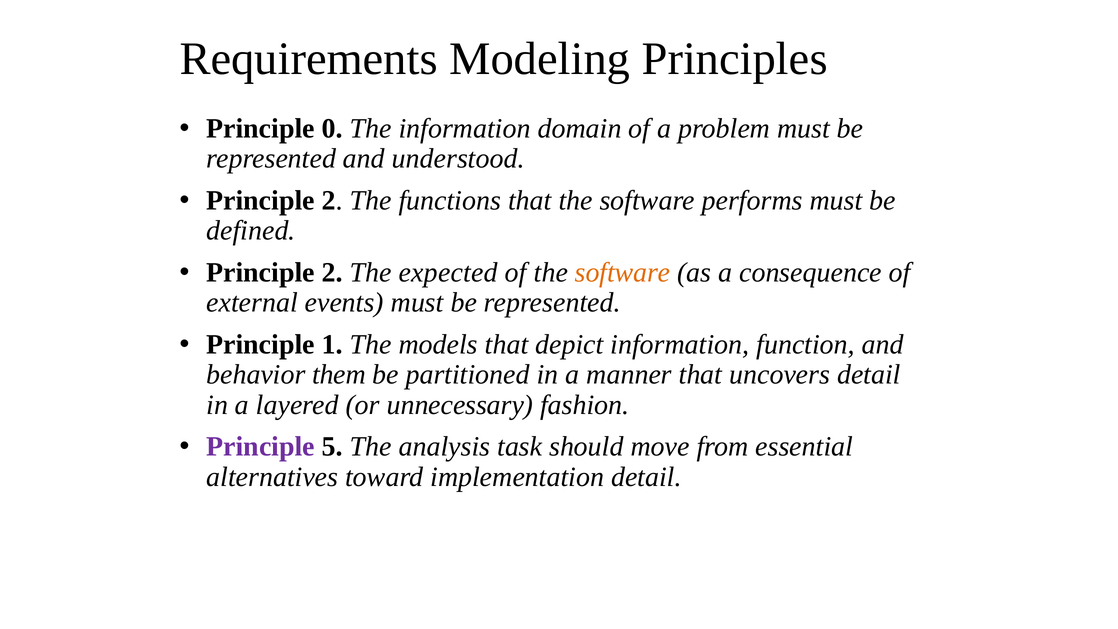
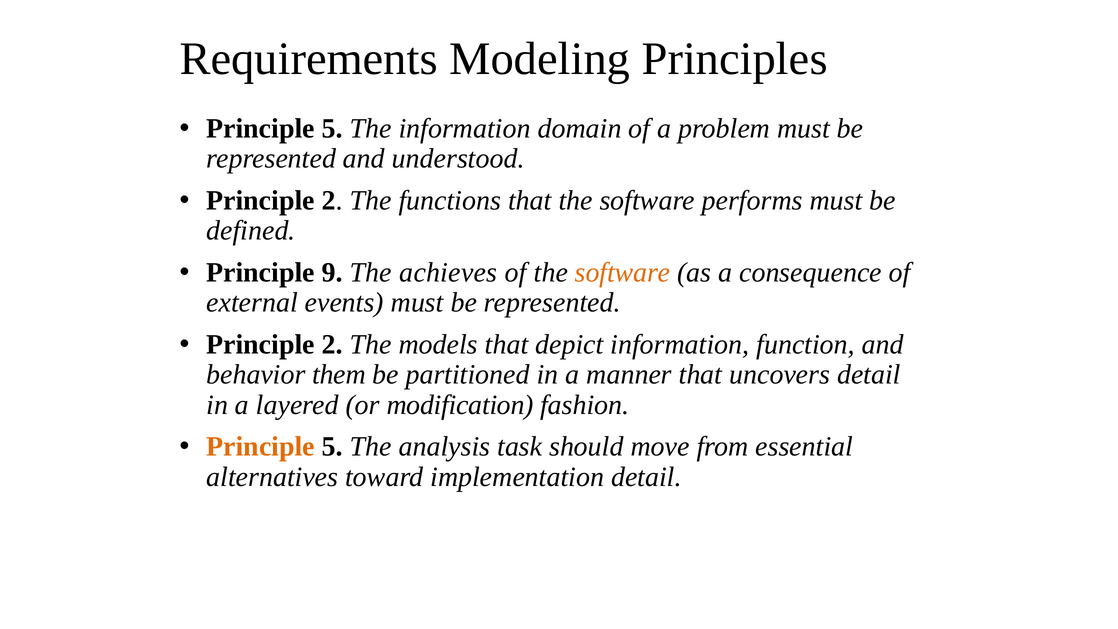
0: 0 -> 5 (332, 128)
2: 2 -> 9 (332, 272)
expected: expected -> achieves (448, 272)
1: 1 -> 2 (332, 344)
unnecessary: unnecessary -> modification (460, 405)
Principle colour: purple -> orange (261, 447)
